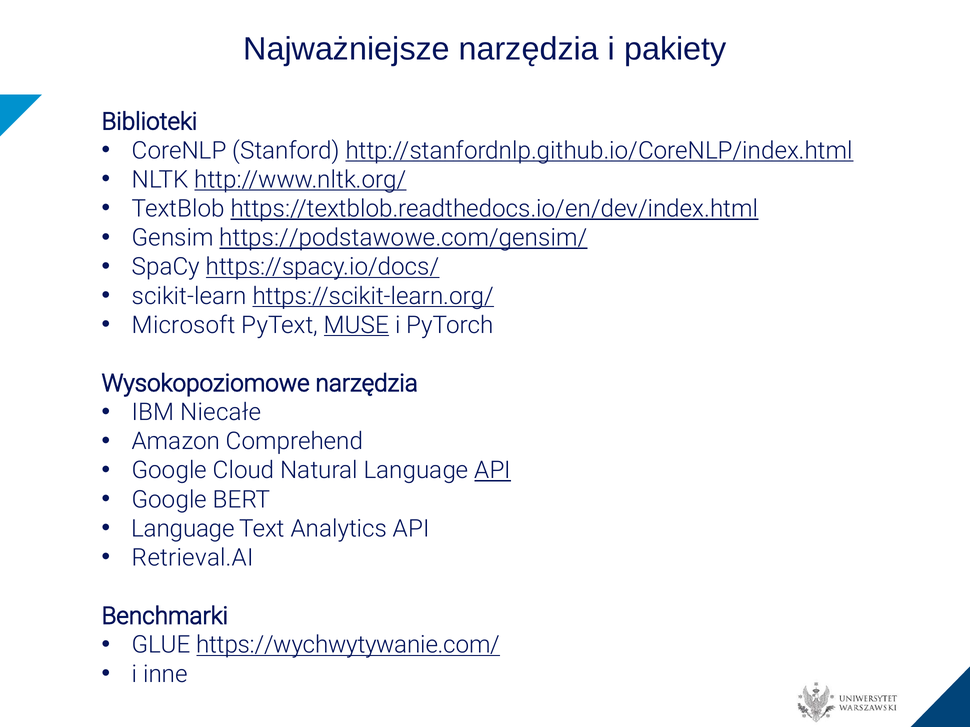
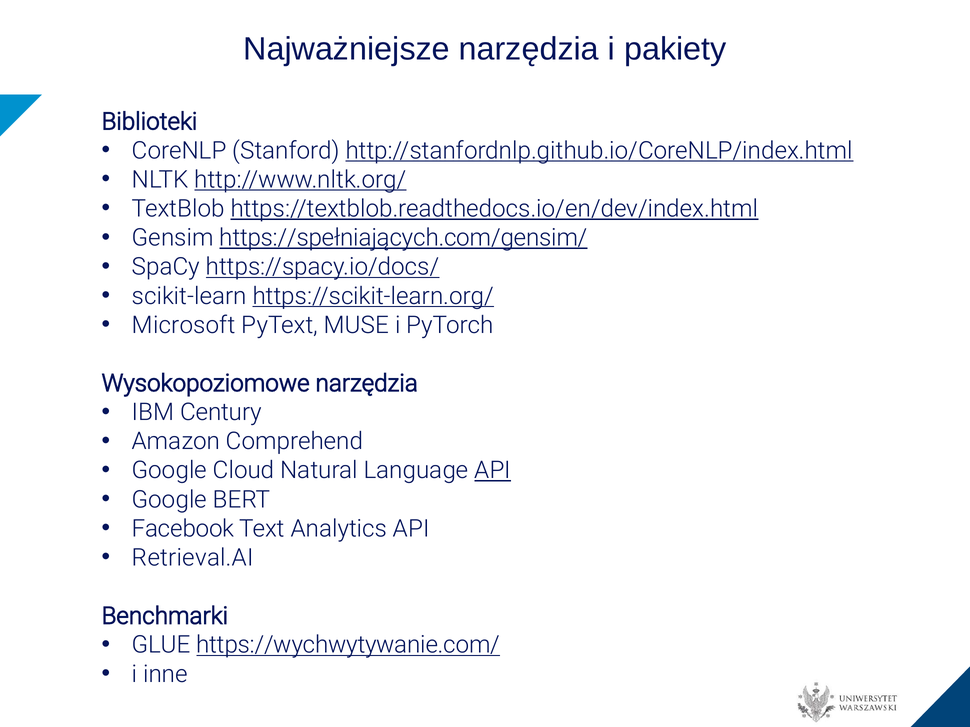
https://podstawowe.com/gensim/: https://podstawowe.com/gensim/ -> https://spełniających.com/gensim/ (403, 238)
MUSE underline: present -> none (357, 325)
Niecałe: Niecałe -> Century (221, 413)
Language: Language -> Facebook (183, 529)
